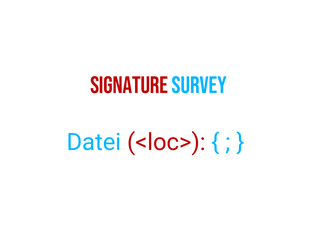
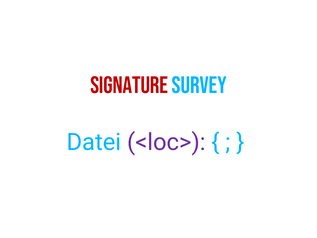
<loc> colour: red -> purple (166, 142)
